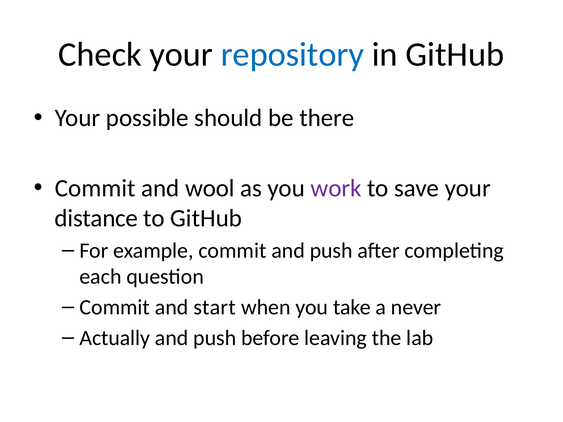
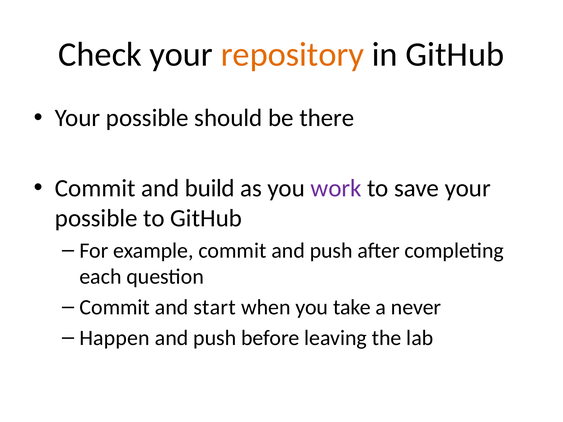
repository colour: blue -> orange (292, 55)
wool: wool -> build (210, 188)
distance: distance -> possible (96, 218)
Actually: Actually -> Happen (115, 338)
